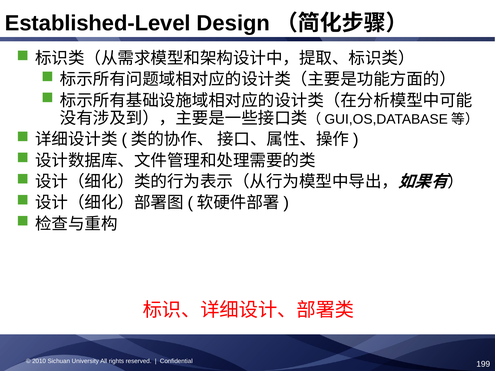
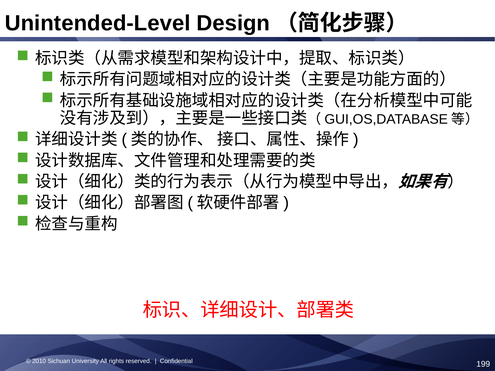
Established-Level: Established-Level -> Unintended-Level (98, 23)
